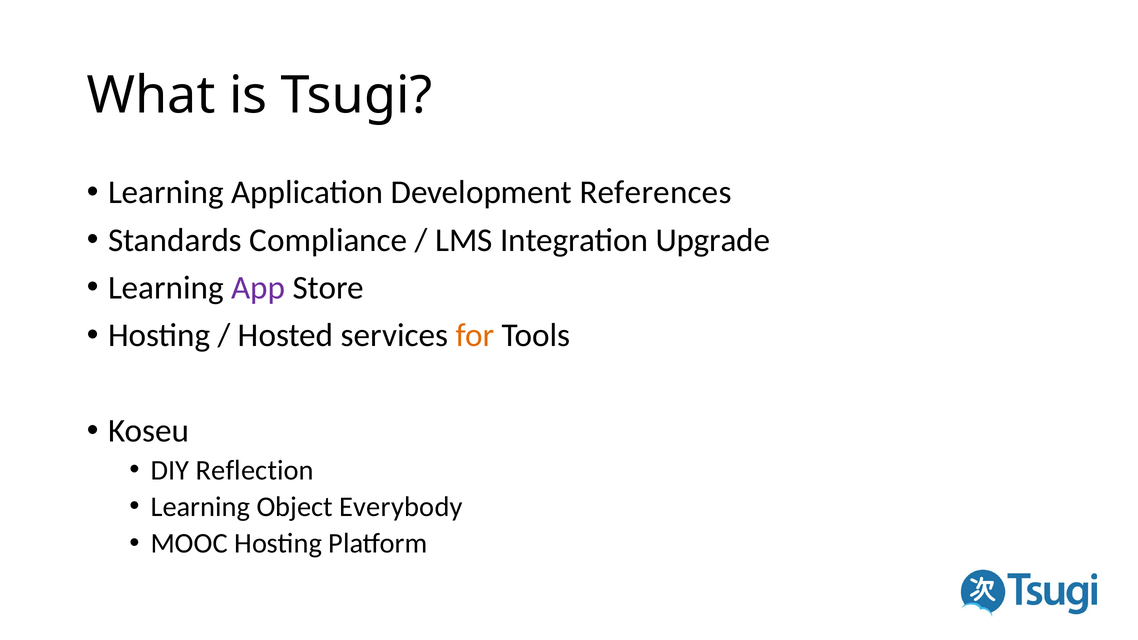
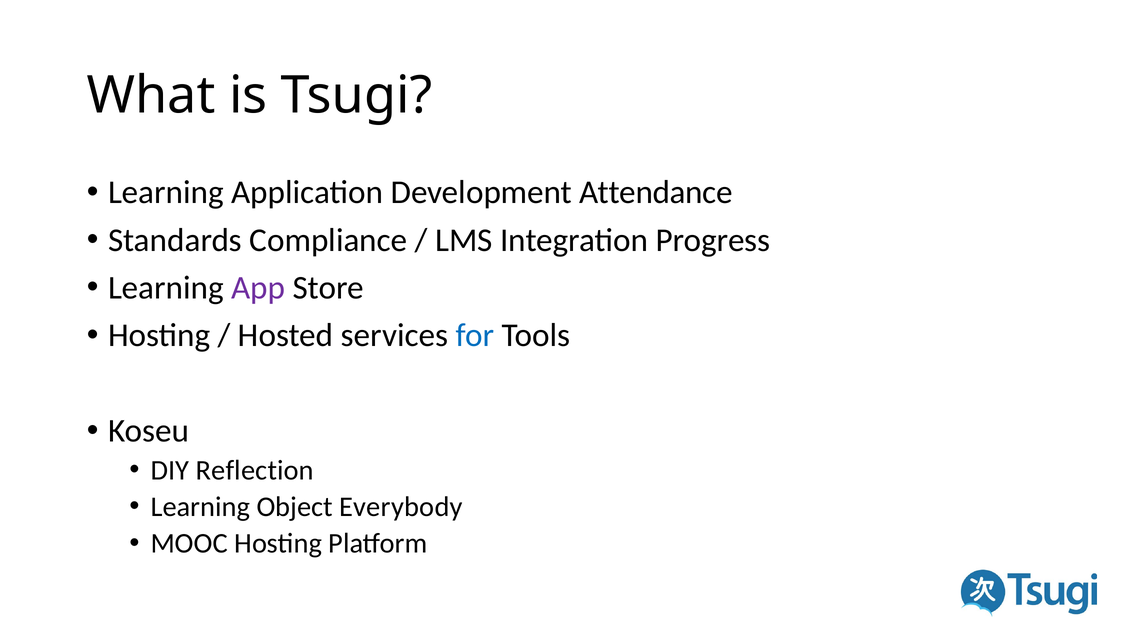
References: References -> Attendance (656, 192)
Upgrade: Upgrade -> Progress (713, 240)
for colour: orange -> blue (475, 336)
